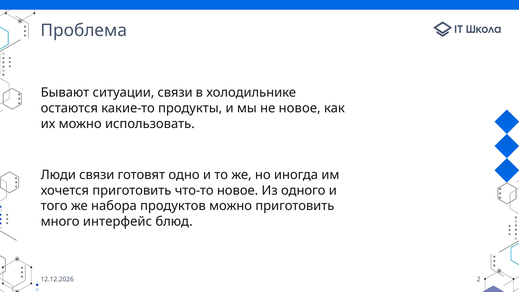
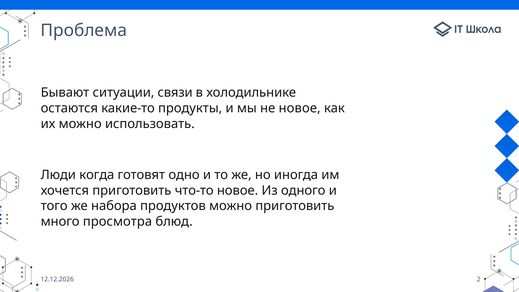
Люди связи: связи -> когда (97, 175)
интерфейс: интерфейс -> просмотра (117, 221)
